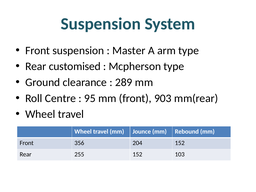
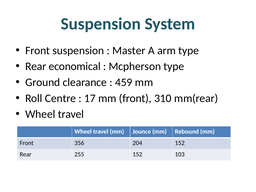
customised: customised -> economical (75, 66)
289: 289 -> 459 (124, 82)
95: 95 -> 17 (90, 98)
903: 903 -> 310 (163, 98)
